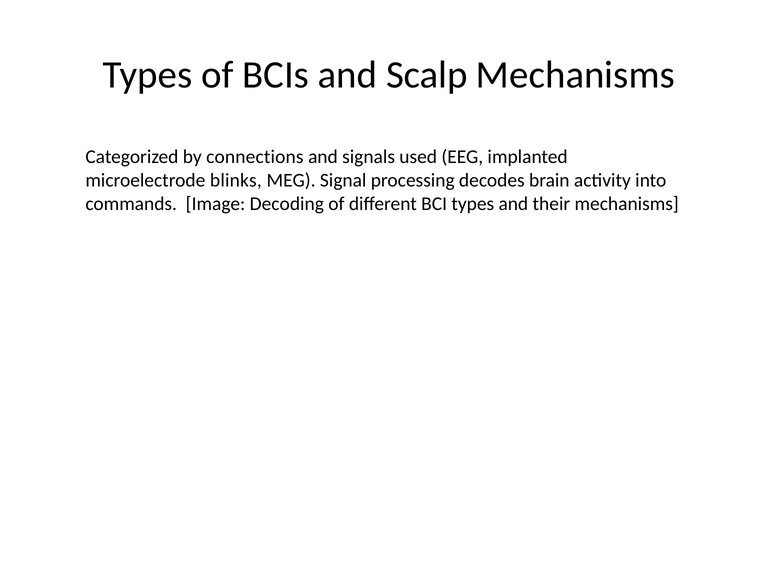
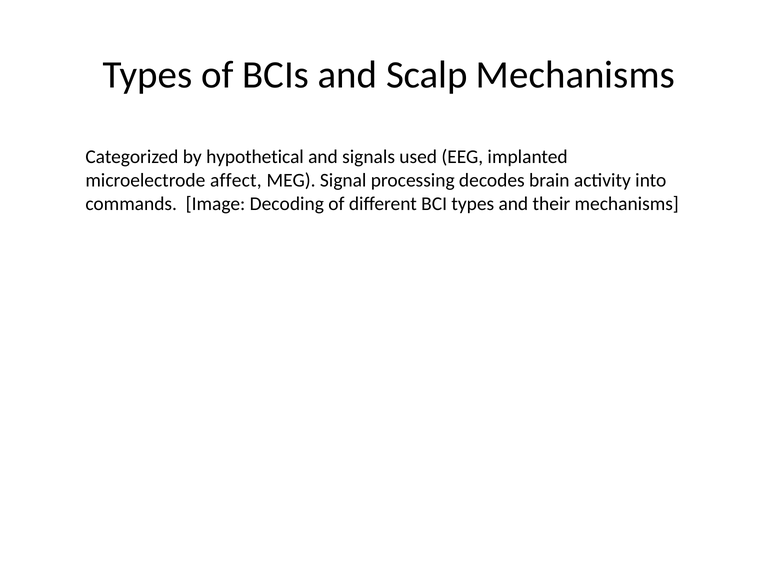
connections: connections -> hypothetical (255, 157)
blinks: blinks -> affect (236, 180)
